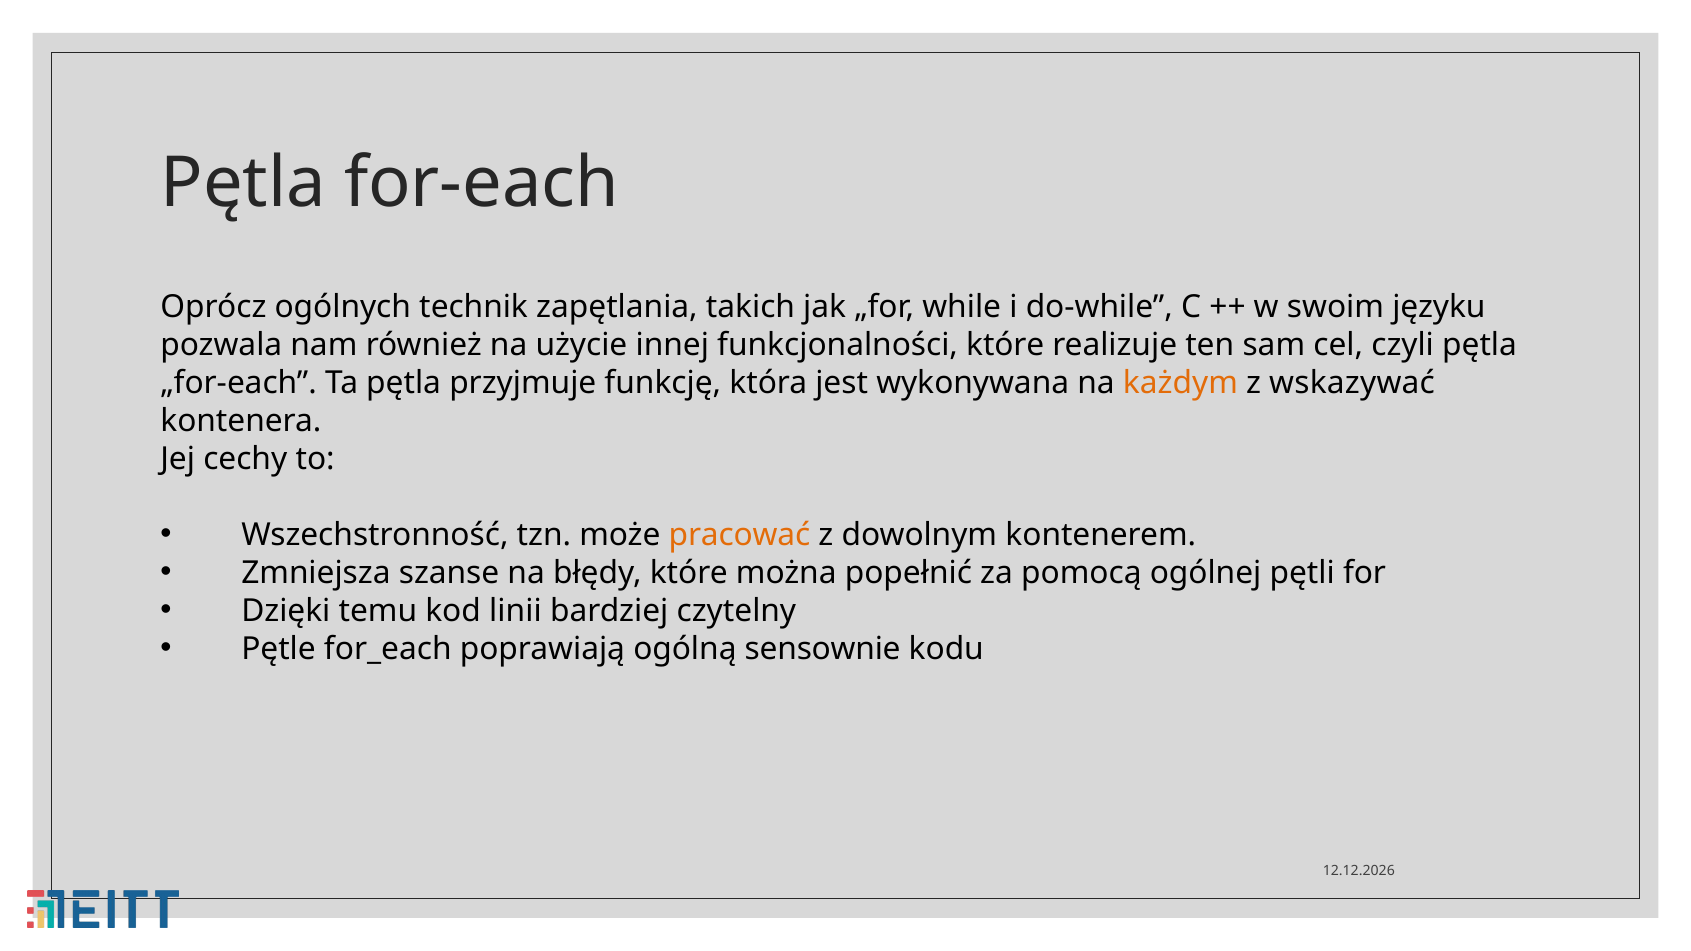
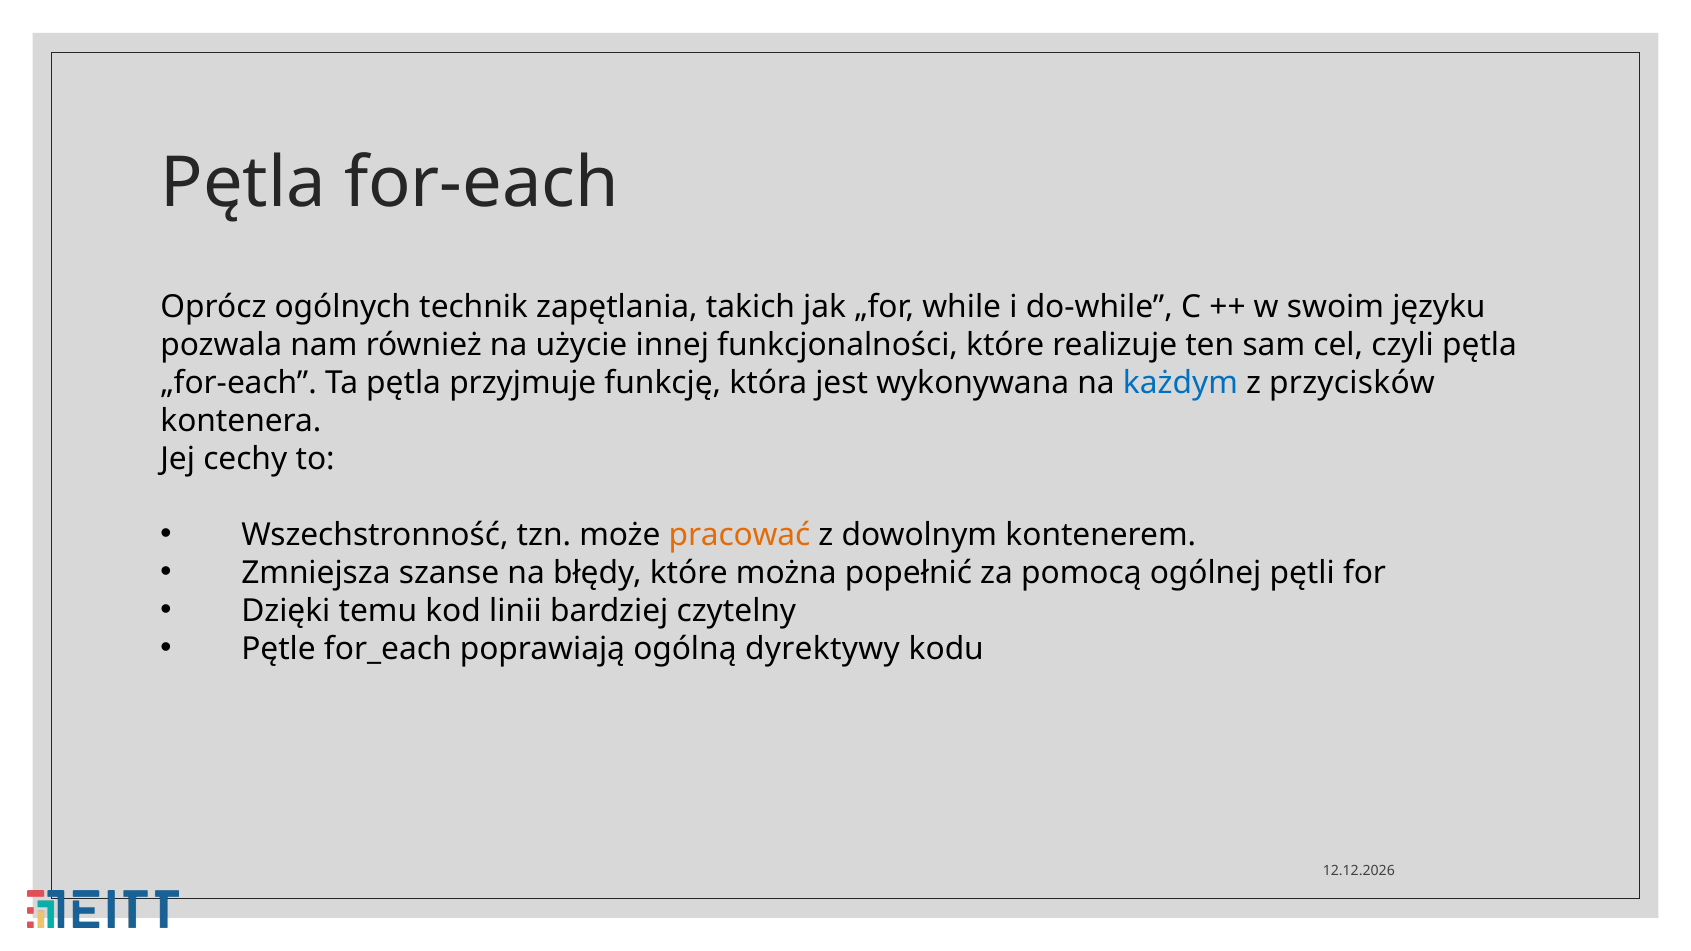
każdym colour: orange -> blue (1180, 383)
wskazywać: wskazywać -> przycisków (1352, 383)
sensownie: sensownie -> dyrektywy (822, 649)
